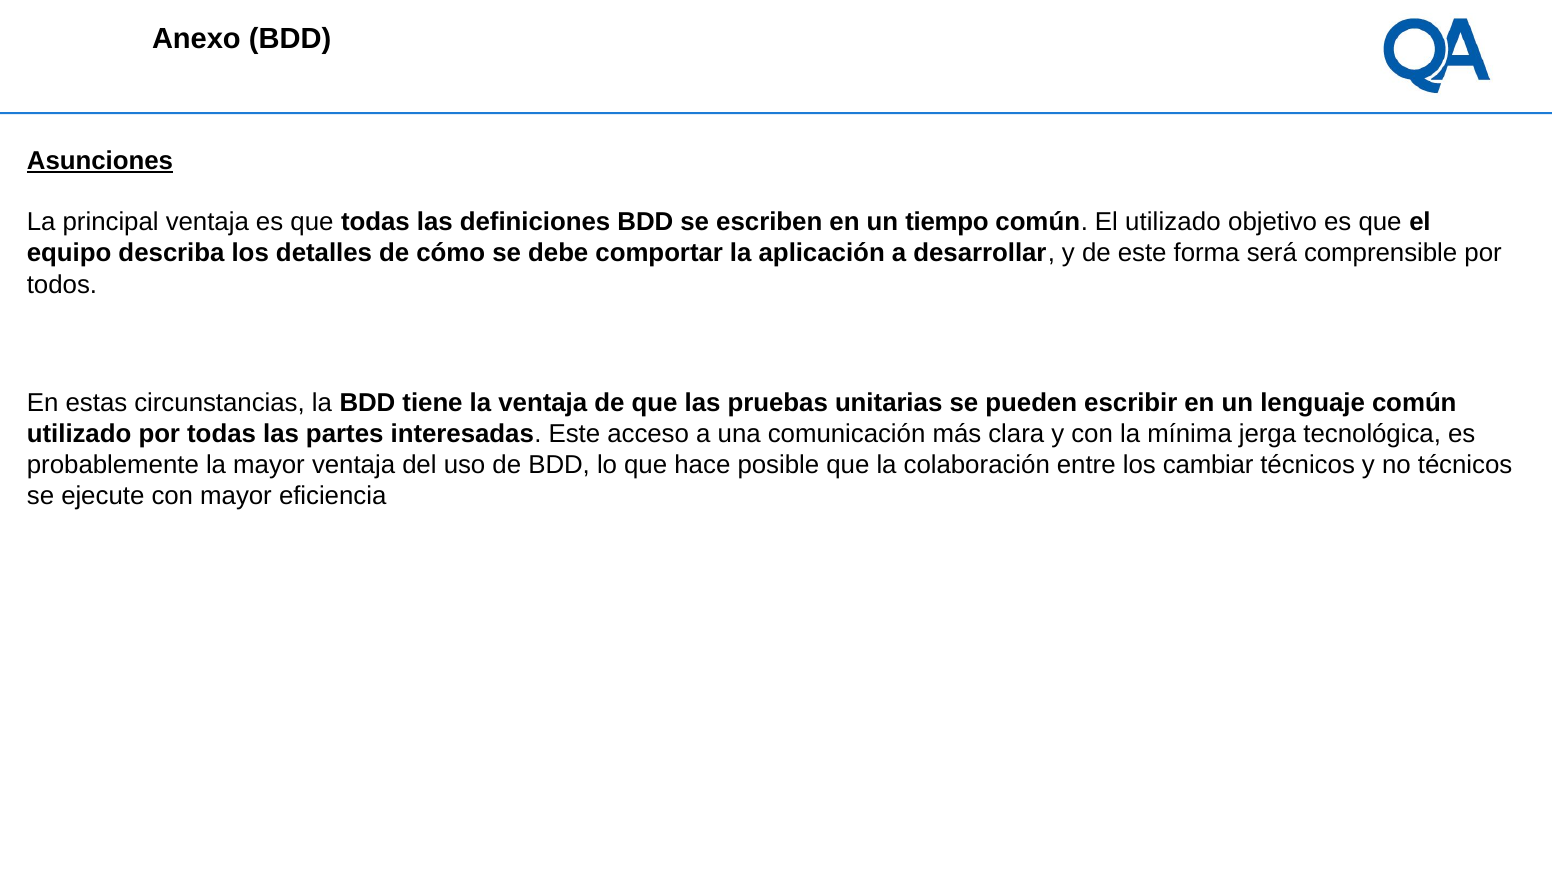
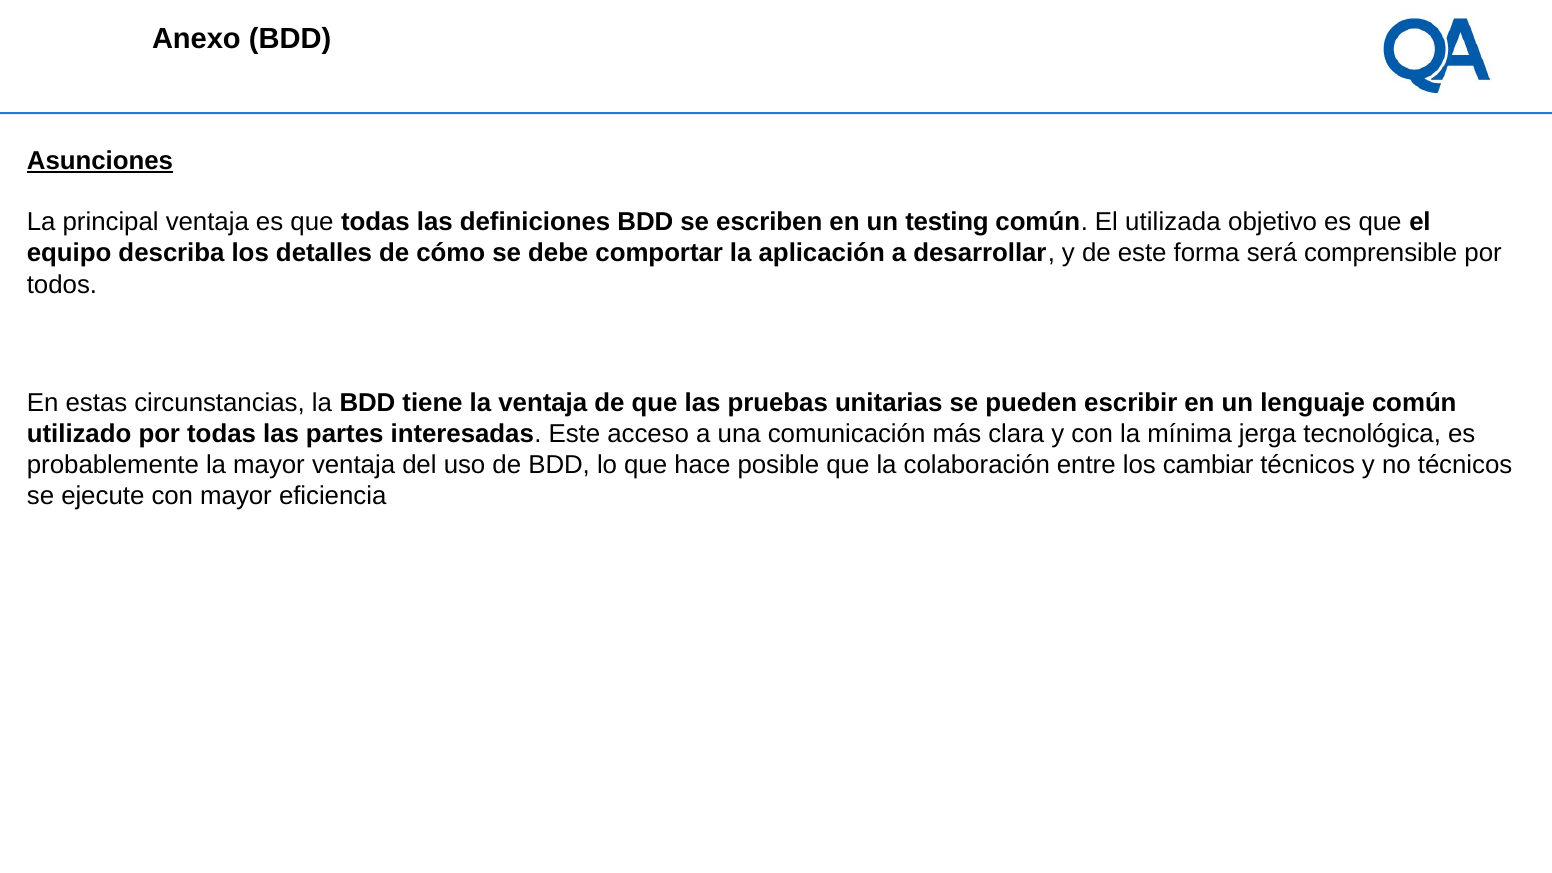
tiempo: tiempo -> testing (947, 222)
El utilizado: utilizado -> utilizada (1173, 222)
